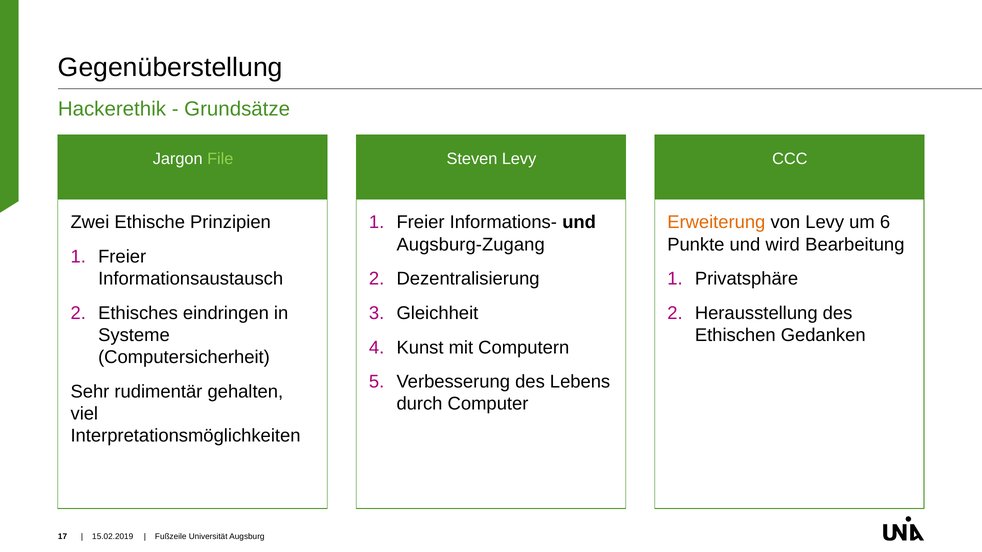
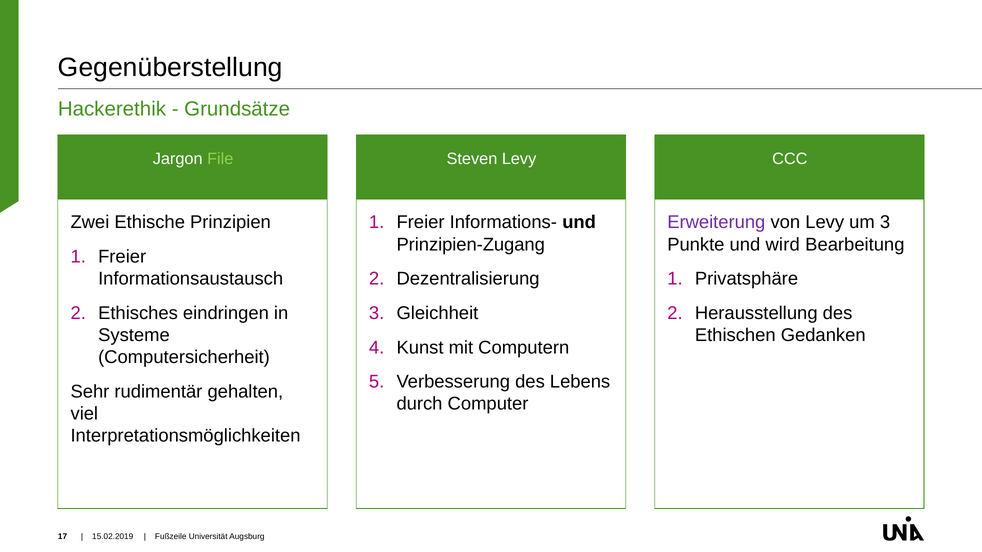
Erweiterung colour: orange -> purple (716, 222)
um 6: 6 -> 3 (885, 222)
Augsburg-Zugang: Augsburg-Zugang -> Prinzipien-Zugang (471, 245)
